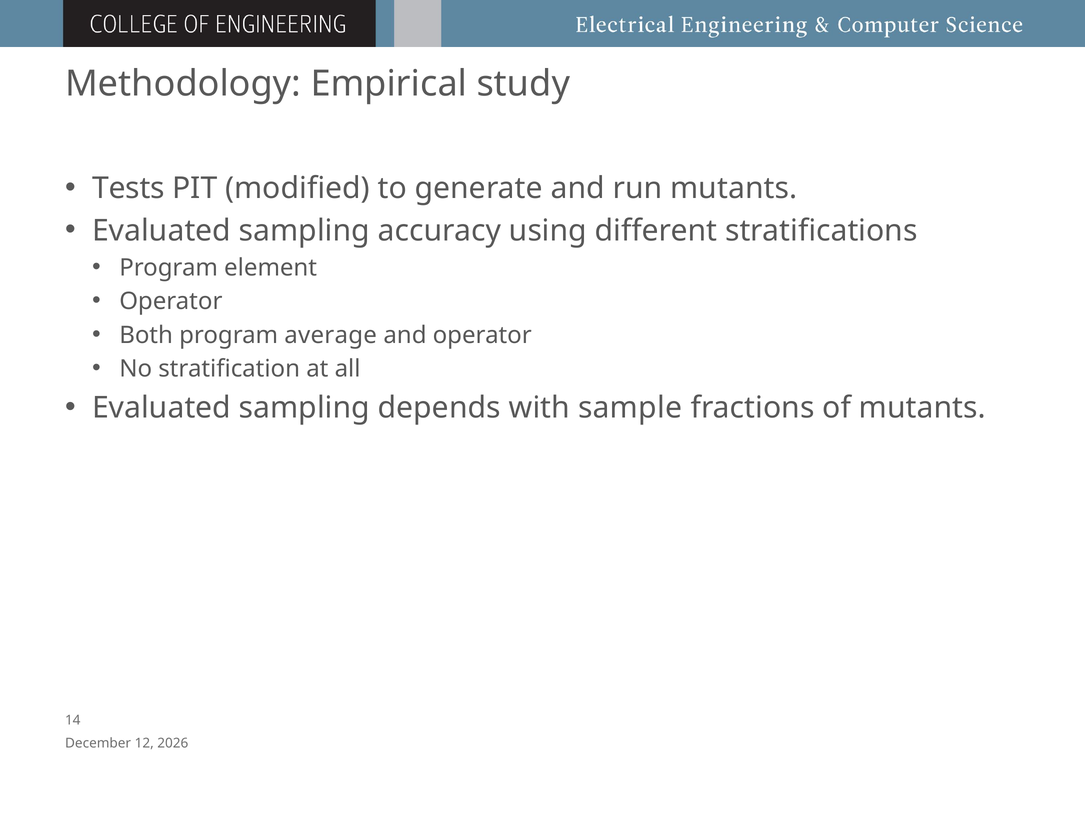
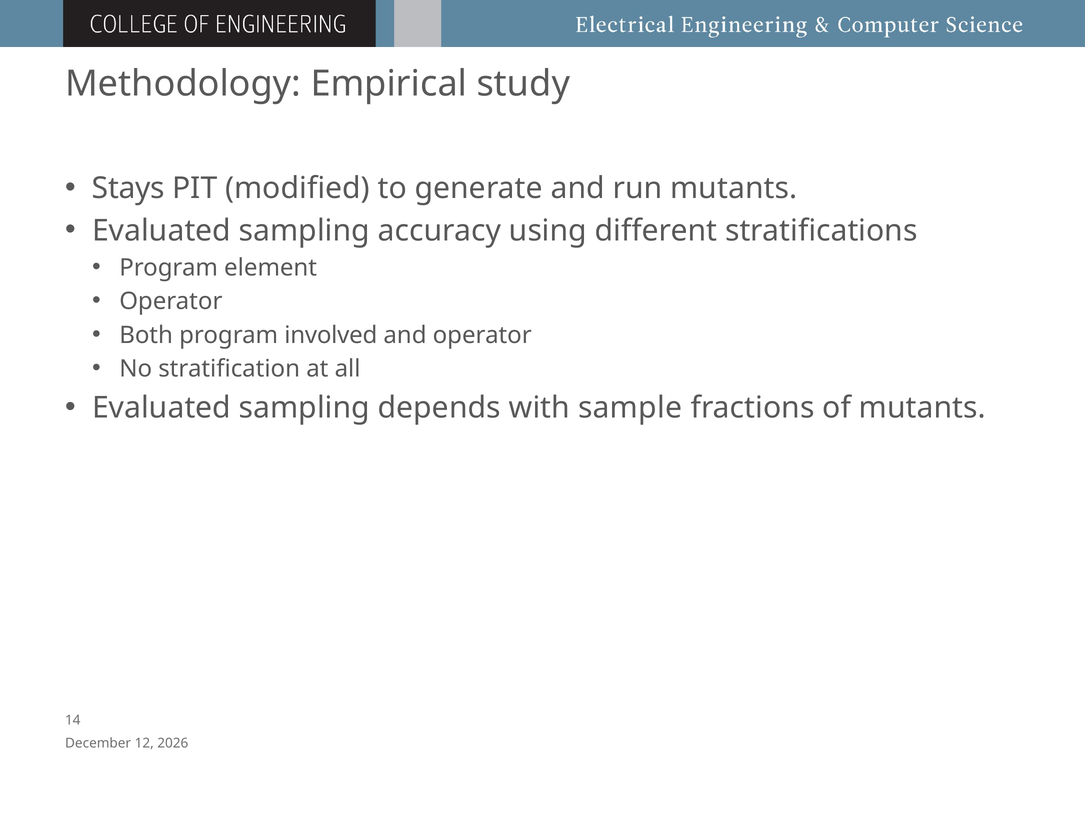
Tests: Tests -> Stays (128, 188)
average: average -> involved (331, 335)
